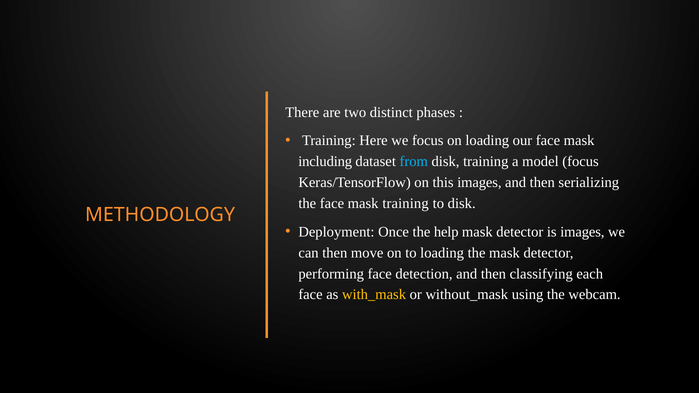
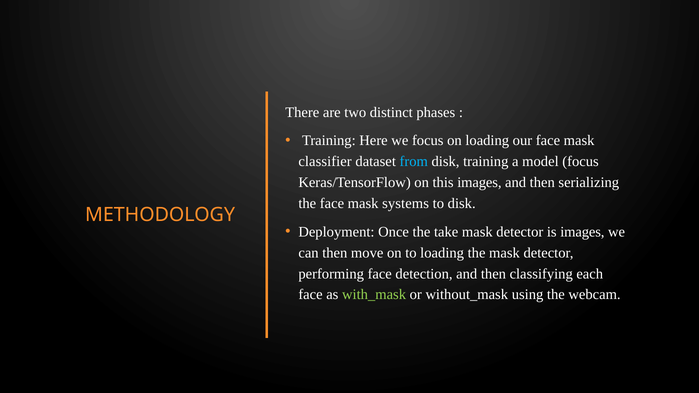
including: including -> classifier (325, 162)
mask training: training -> systems (406, 204)
help: help -> take (446, 232)
with_mask colour: yellow -> light green (374, 295)
